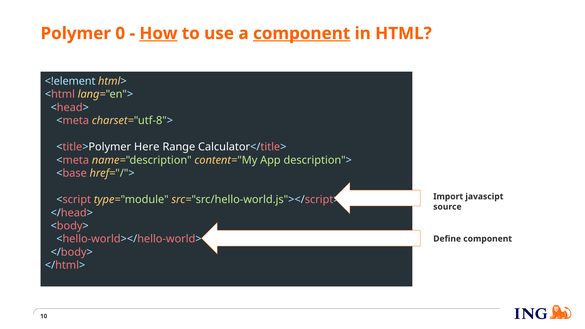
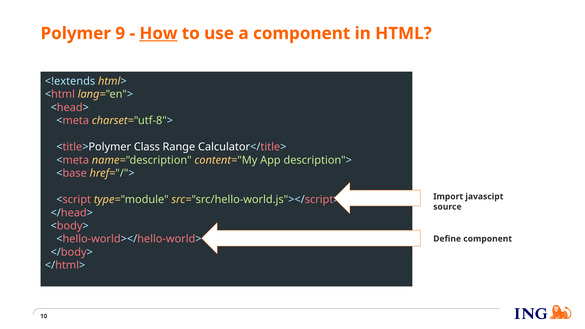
0: 0 -> 9 (120, 33)
component underline: present -> none (302, 33)
<!element: <!element -> <!extends (70, 81)
Here: Here -> Class (147, 147)
